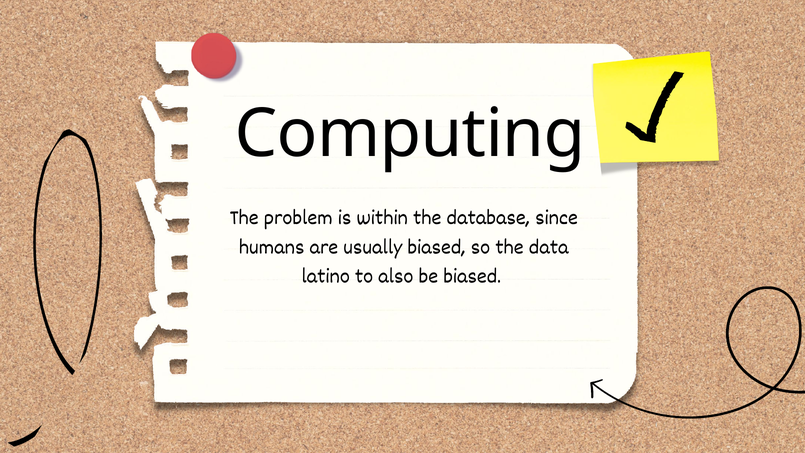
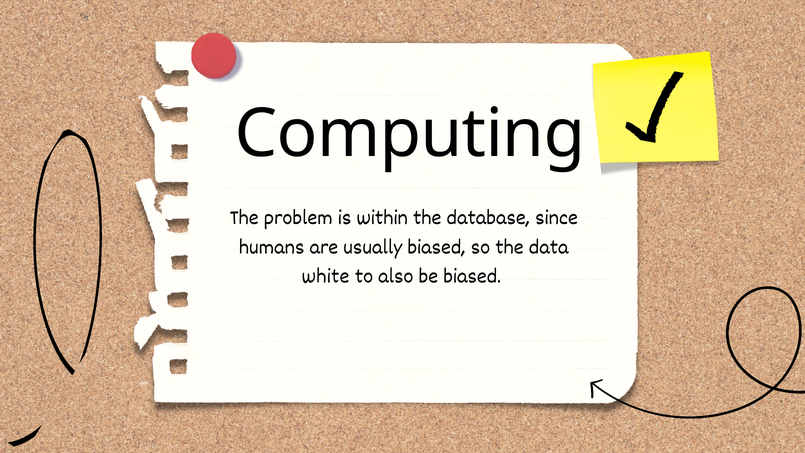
latino: latino -> white (326, 275)
